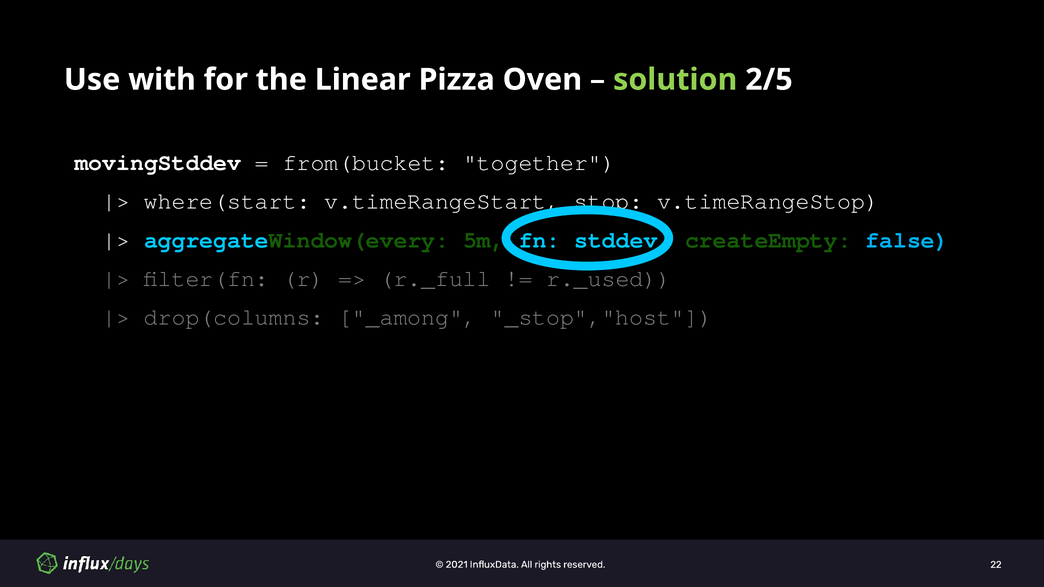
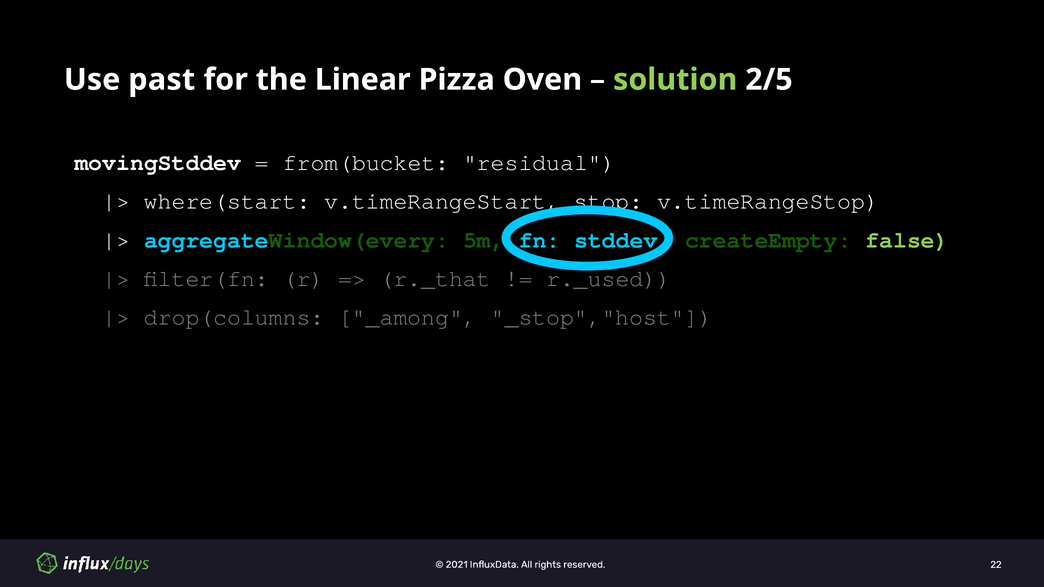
with: with -> past (162, 80)
together: together -> residual (539, 163)
false colour: light blue -> light green (907, 240)
r._full: r._full -> r._that (435, 279)
